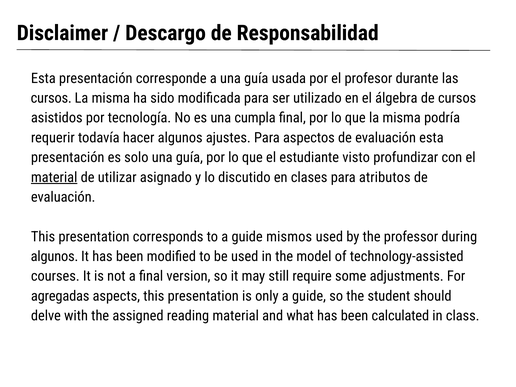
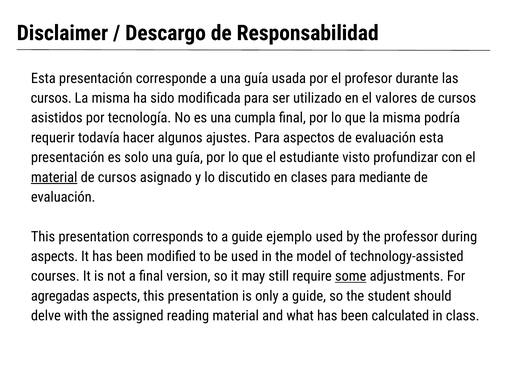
álgebra: álgebra -> valores (396, 98)
utilizar: utilizar -> cursos (117, 177)
atributos: atributos -> mediante (385, 177)
mismos: mismos -> ejemplo (289, 237)
algunos: algunos -> aspects (54, 256)
some underline: none -> present (351, 276)
